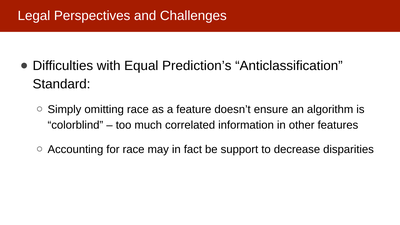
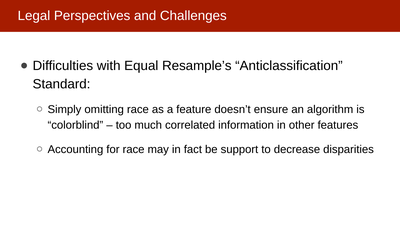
Prediction’s: Prediction’s -> Resample’s (197, 66)
